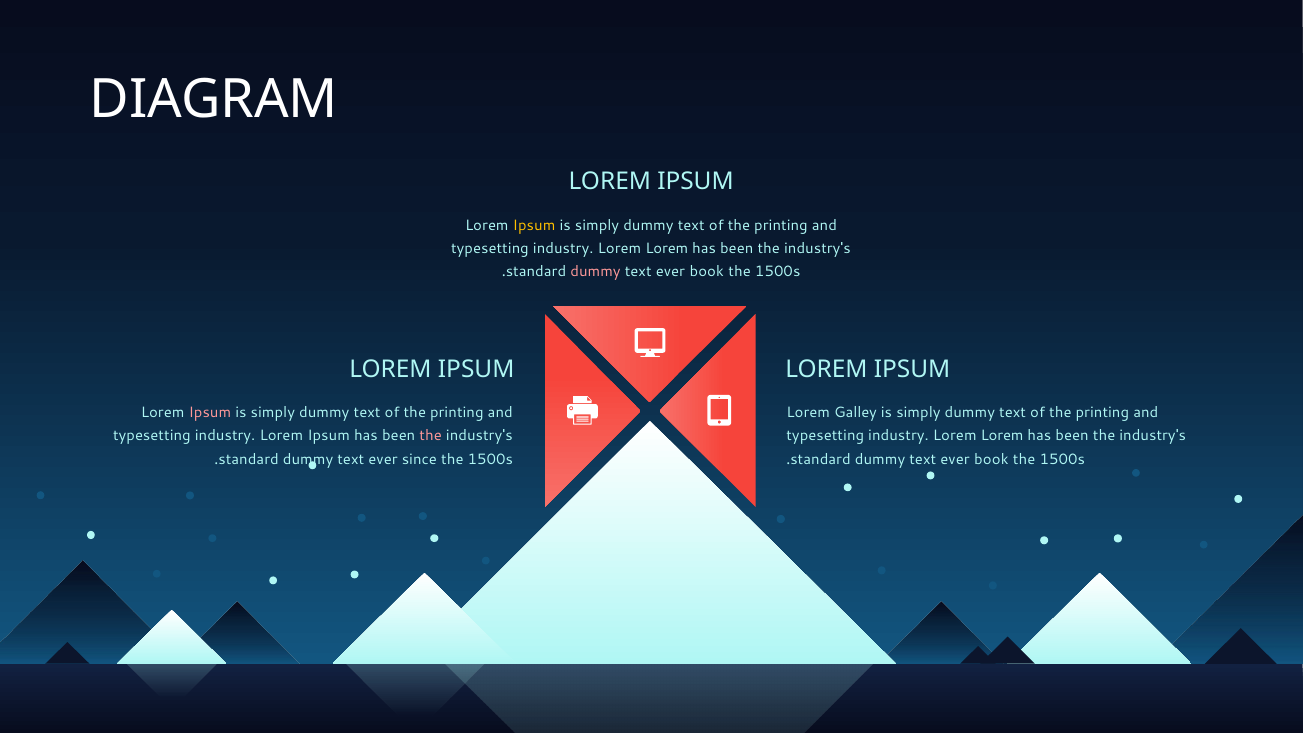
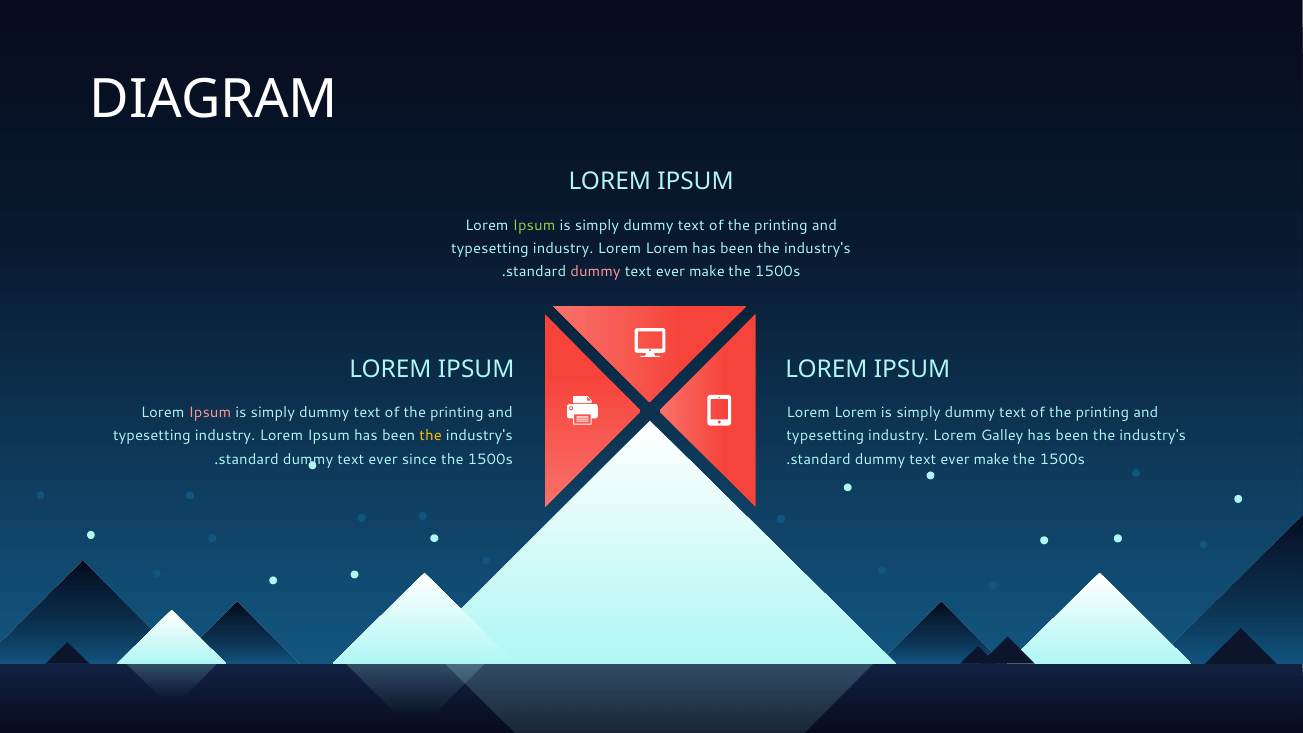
Ipsum colour: yellow -> light green (534, 225)
book: book -> make (707, 271)
Galley: Galley -> Lorem (856, 413)
the colour: pink -> yellow (431, 436)
Lorem: Lorem -> Galley (1002, 436)
book: book -> make (991, 459)
